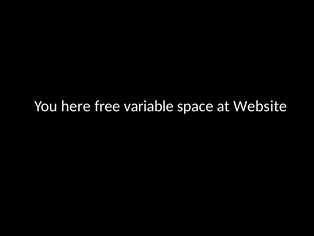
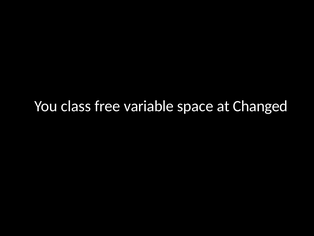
here: here -> class (76, 106)
Website: Website -> Changed (260, 106)
